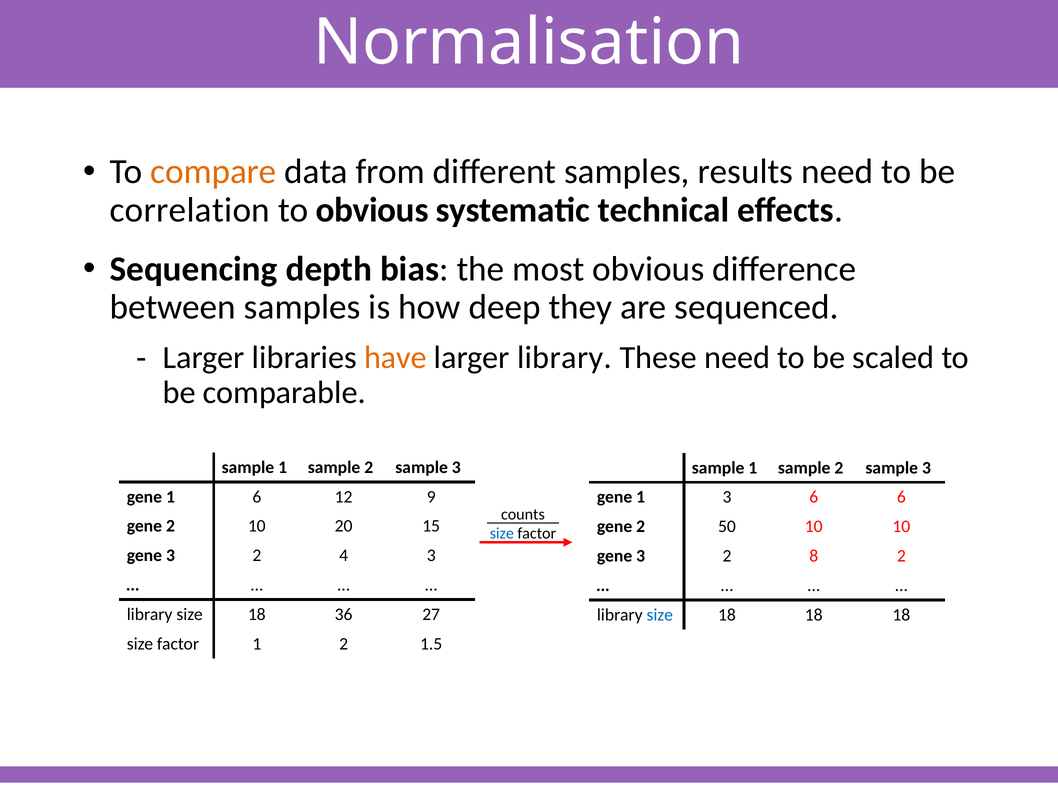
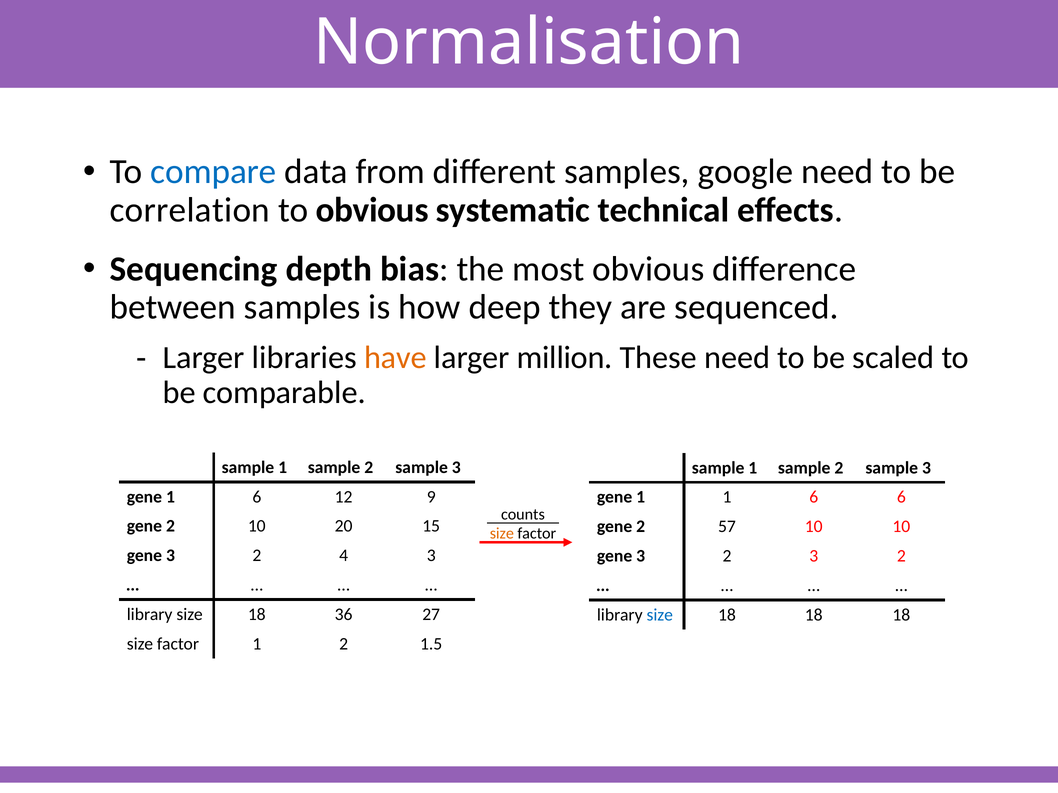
compare colour: orange -> blue (213, 172)
results: results -> google (745, 172)
larger library: library -> million (565, 358)
1 3: 3 -> 1 (727, 497)
50: 50 -> 57 (727, 527)
size colour: blue -> orange (502, 534)
2 8: 8 -> 3 (814, 556)
